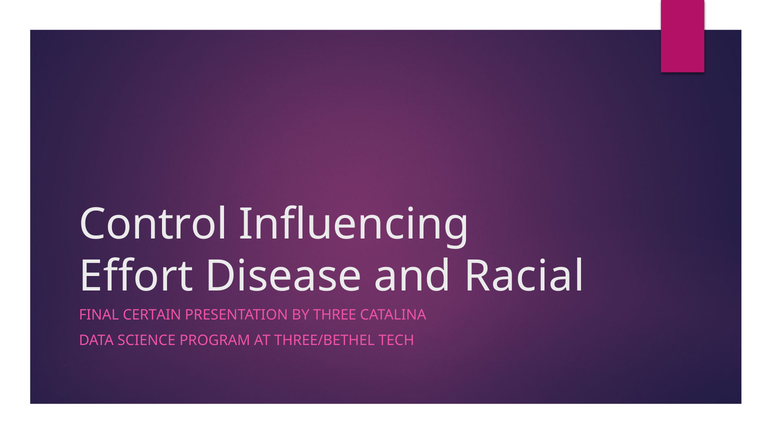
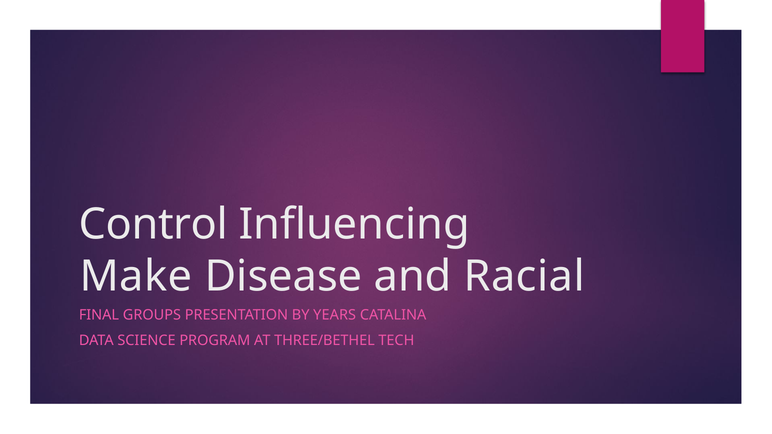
Effort: Effort -> Make (136, 277)
CERTAIN: CERTAIN -> GROUPS (152, 315)
THREE: THREE -> YEARS (335, 315)
